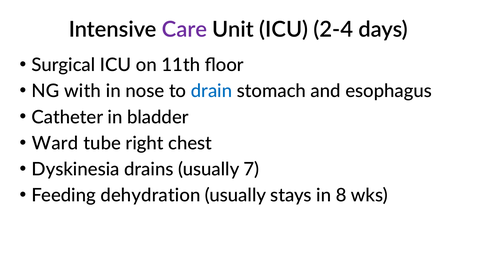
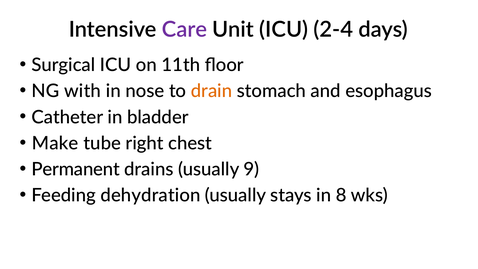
drain colour: blue -> orange (212, 91)
Ward: Ward -> Make (55, 143)
Dyskinesia: Dyskinesia -> Permanent (76, 169)
7: 7 -> 9 (251, 169)
